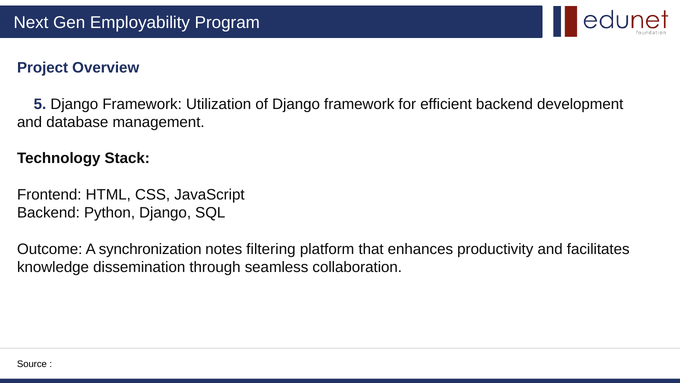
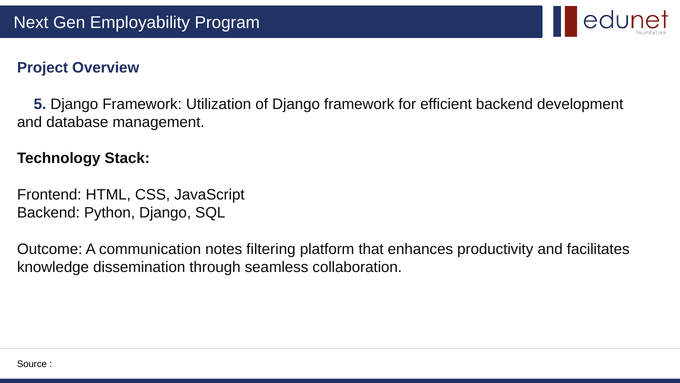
synchronization: synchronization -> communication (150, 249)
